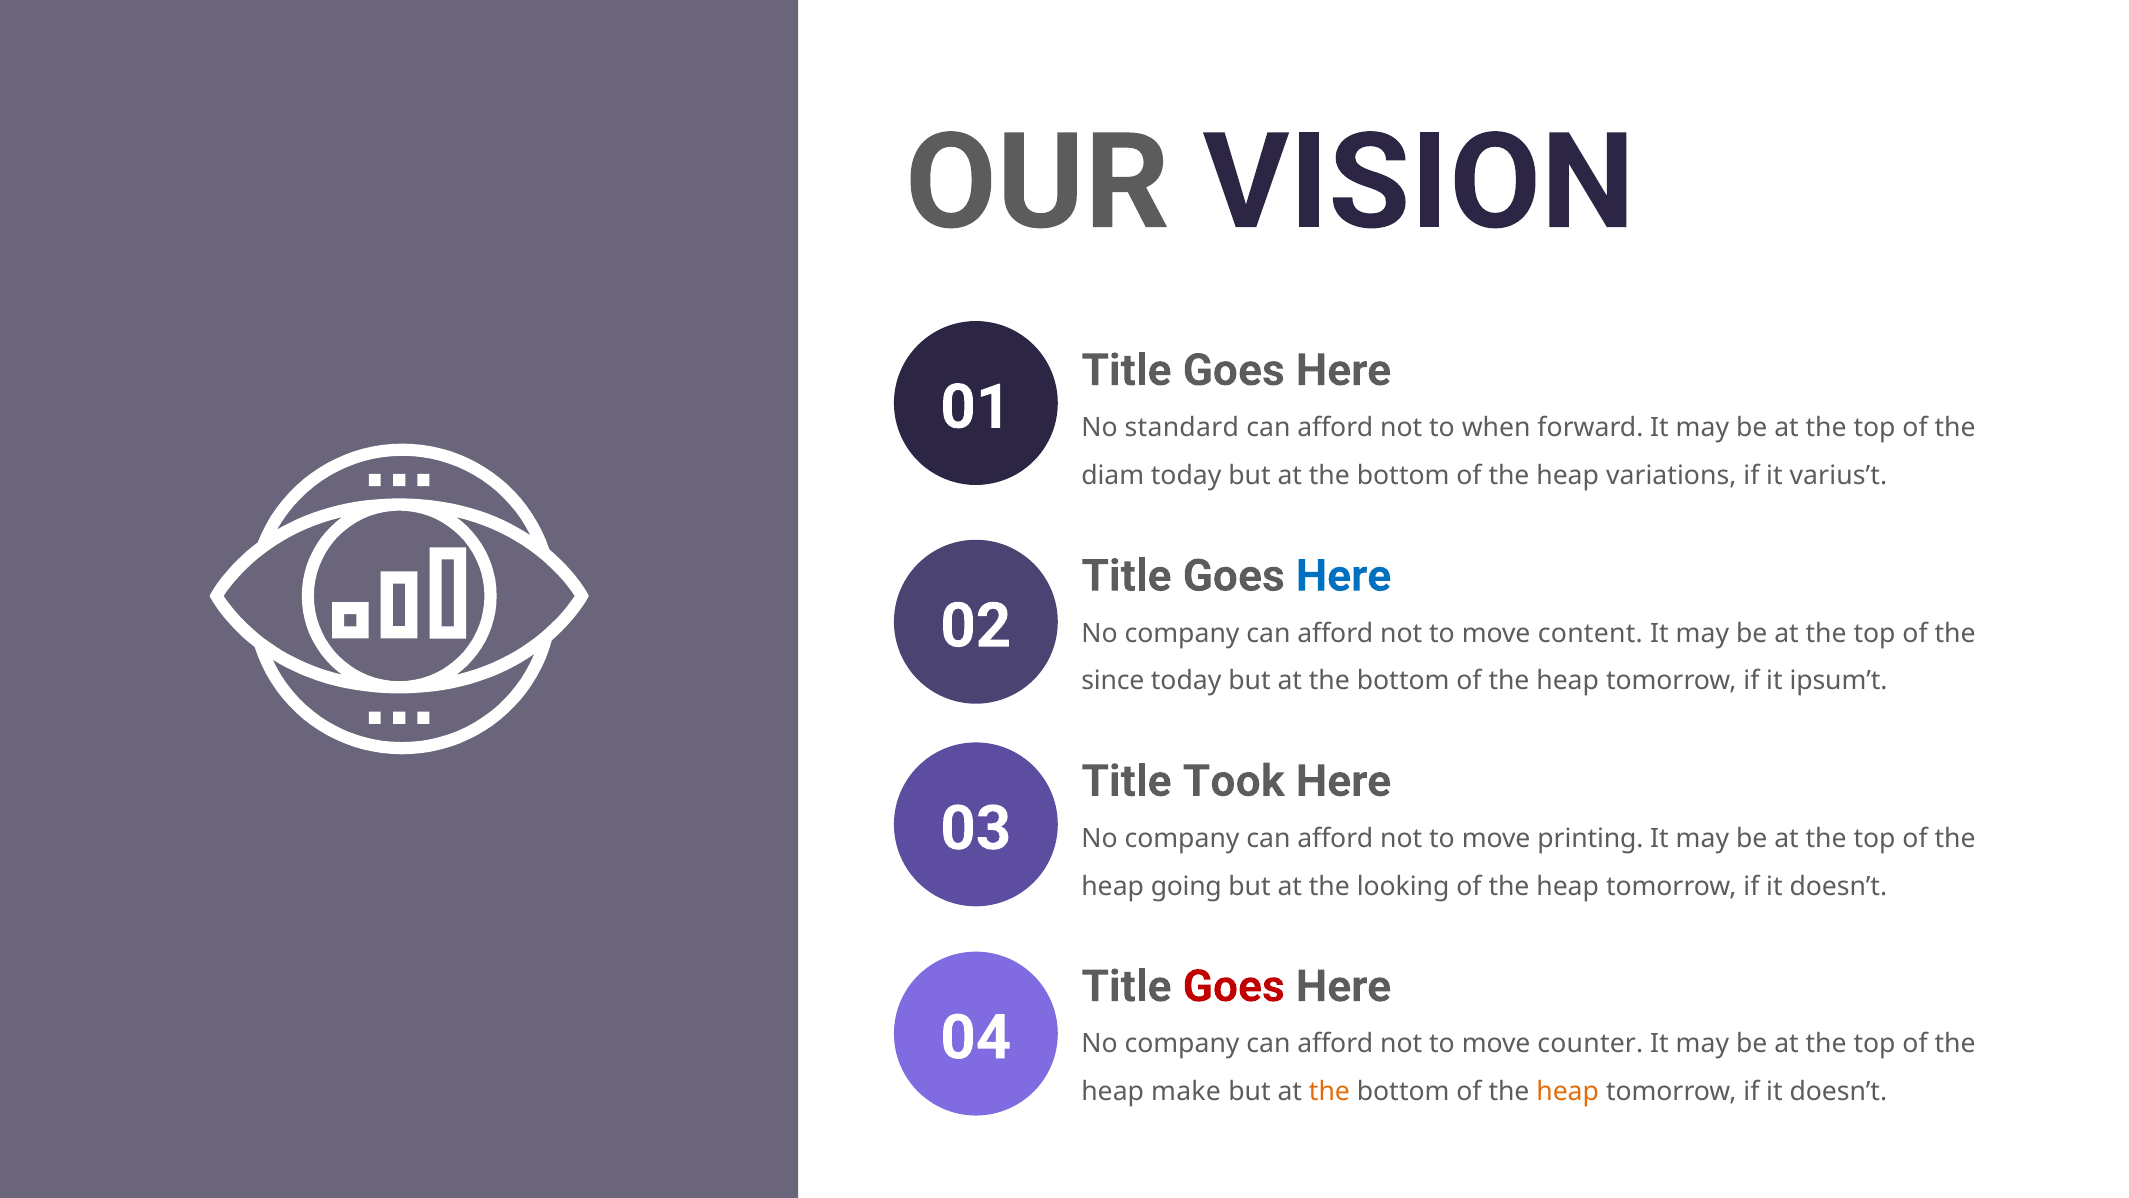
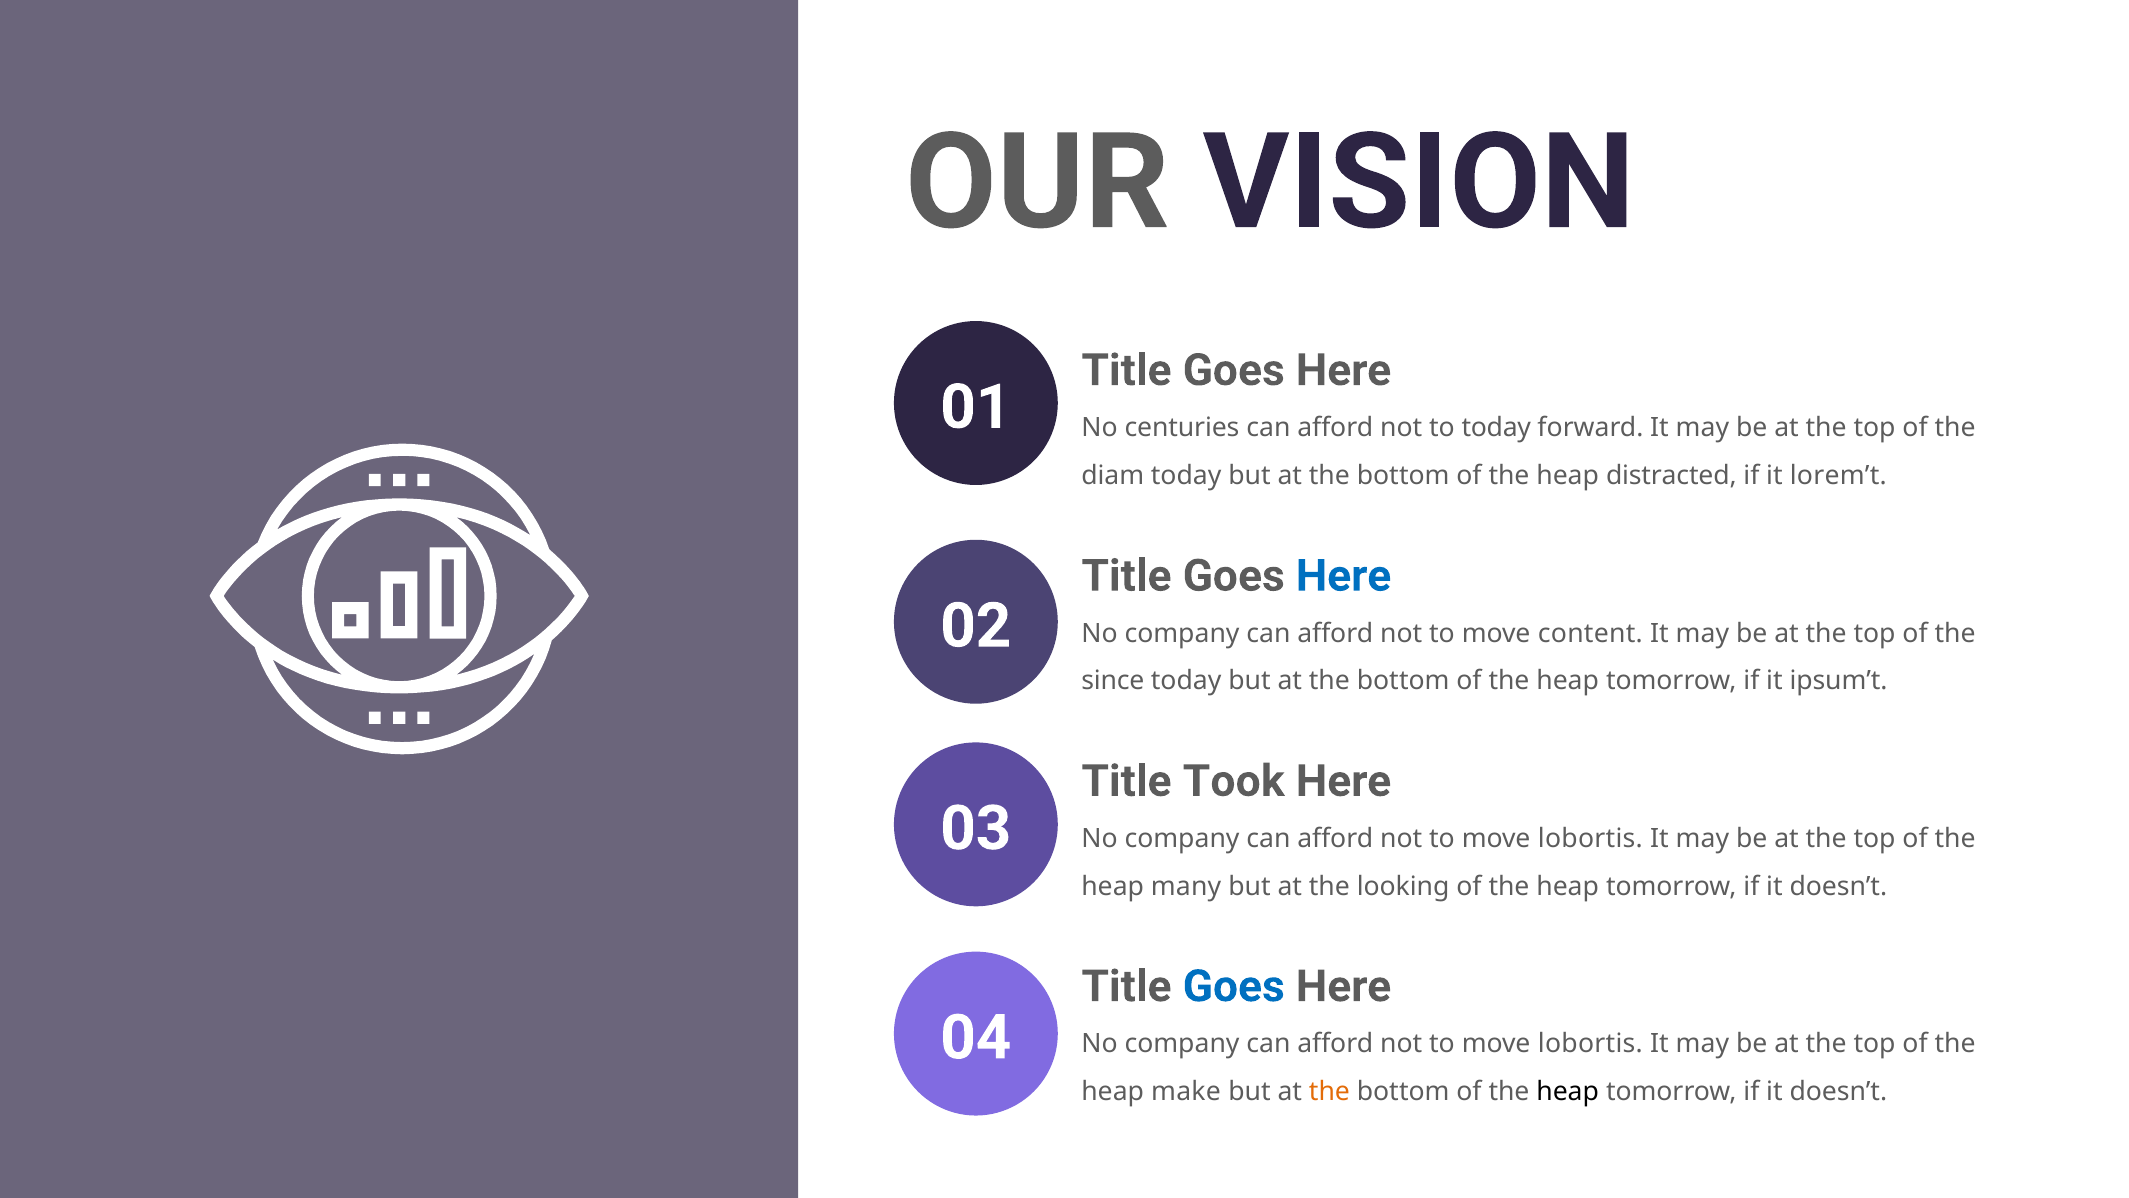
standard: standard -> centuries (1182, 428)
to when: when -> today (1496, 428)
variations: variations -> distracted (1671, 475)
varius’t: varius’t -> lorem’t (1838, 475)
printing: printing -> lobortis (1590, 838)
going: going -> many (1186, 886)
Goes colour: red -> blue (1234, 986)
counter: counter -> lobortis (1590, 1043)
heap colour: orange -> black (1568, 1091)
